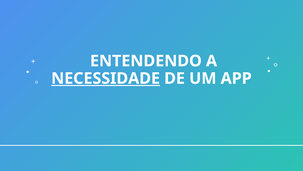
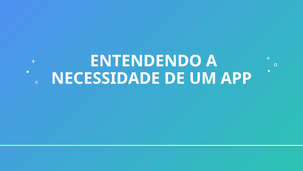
NECESSIDADE underline: present -> none (106, 78)
